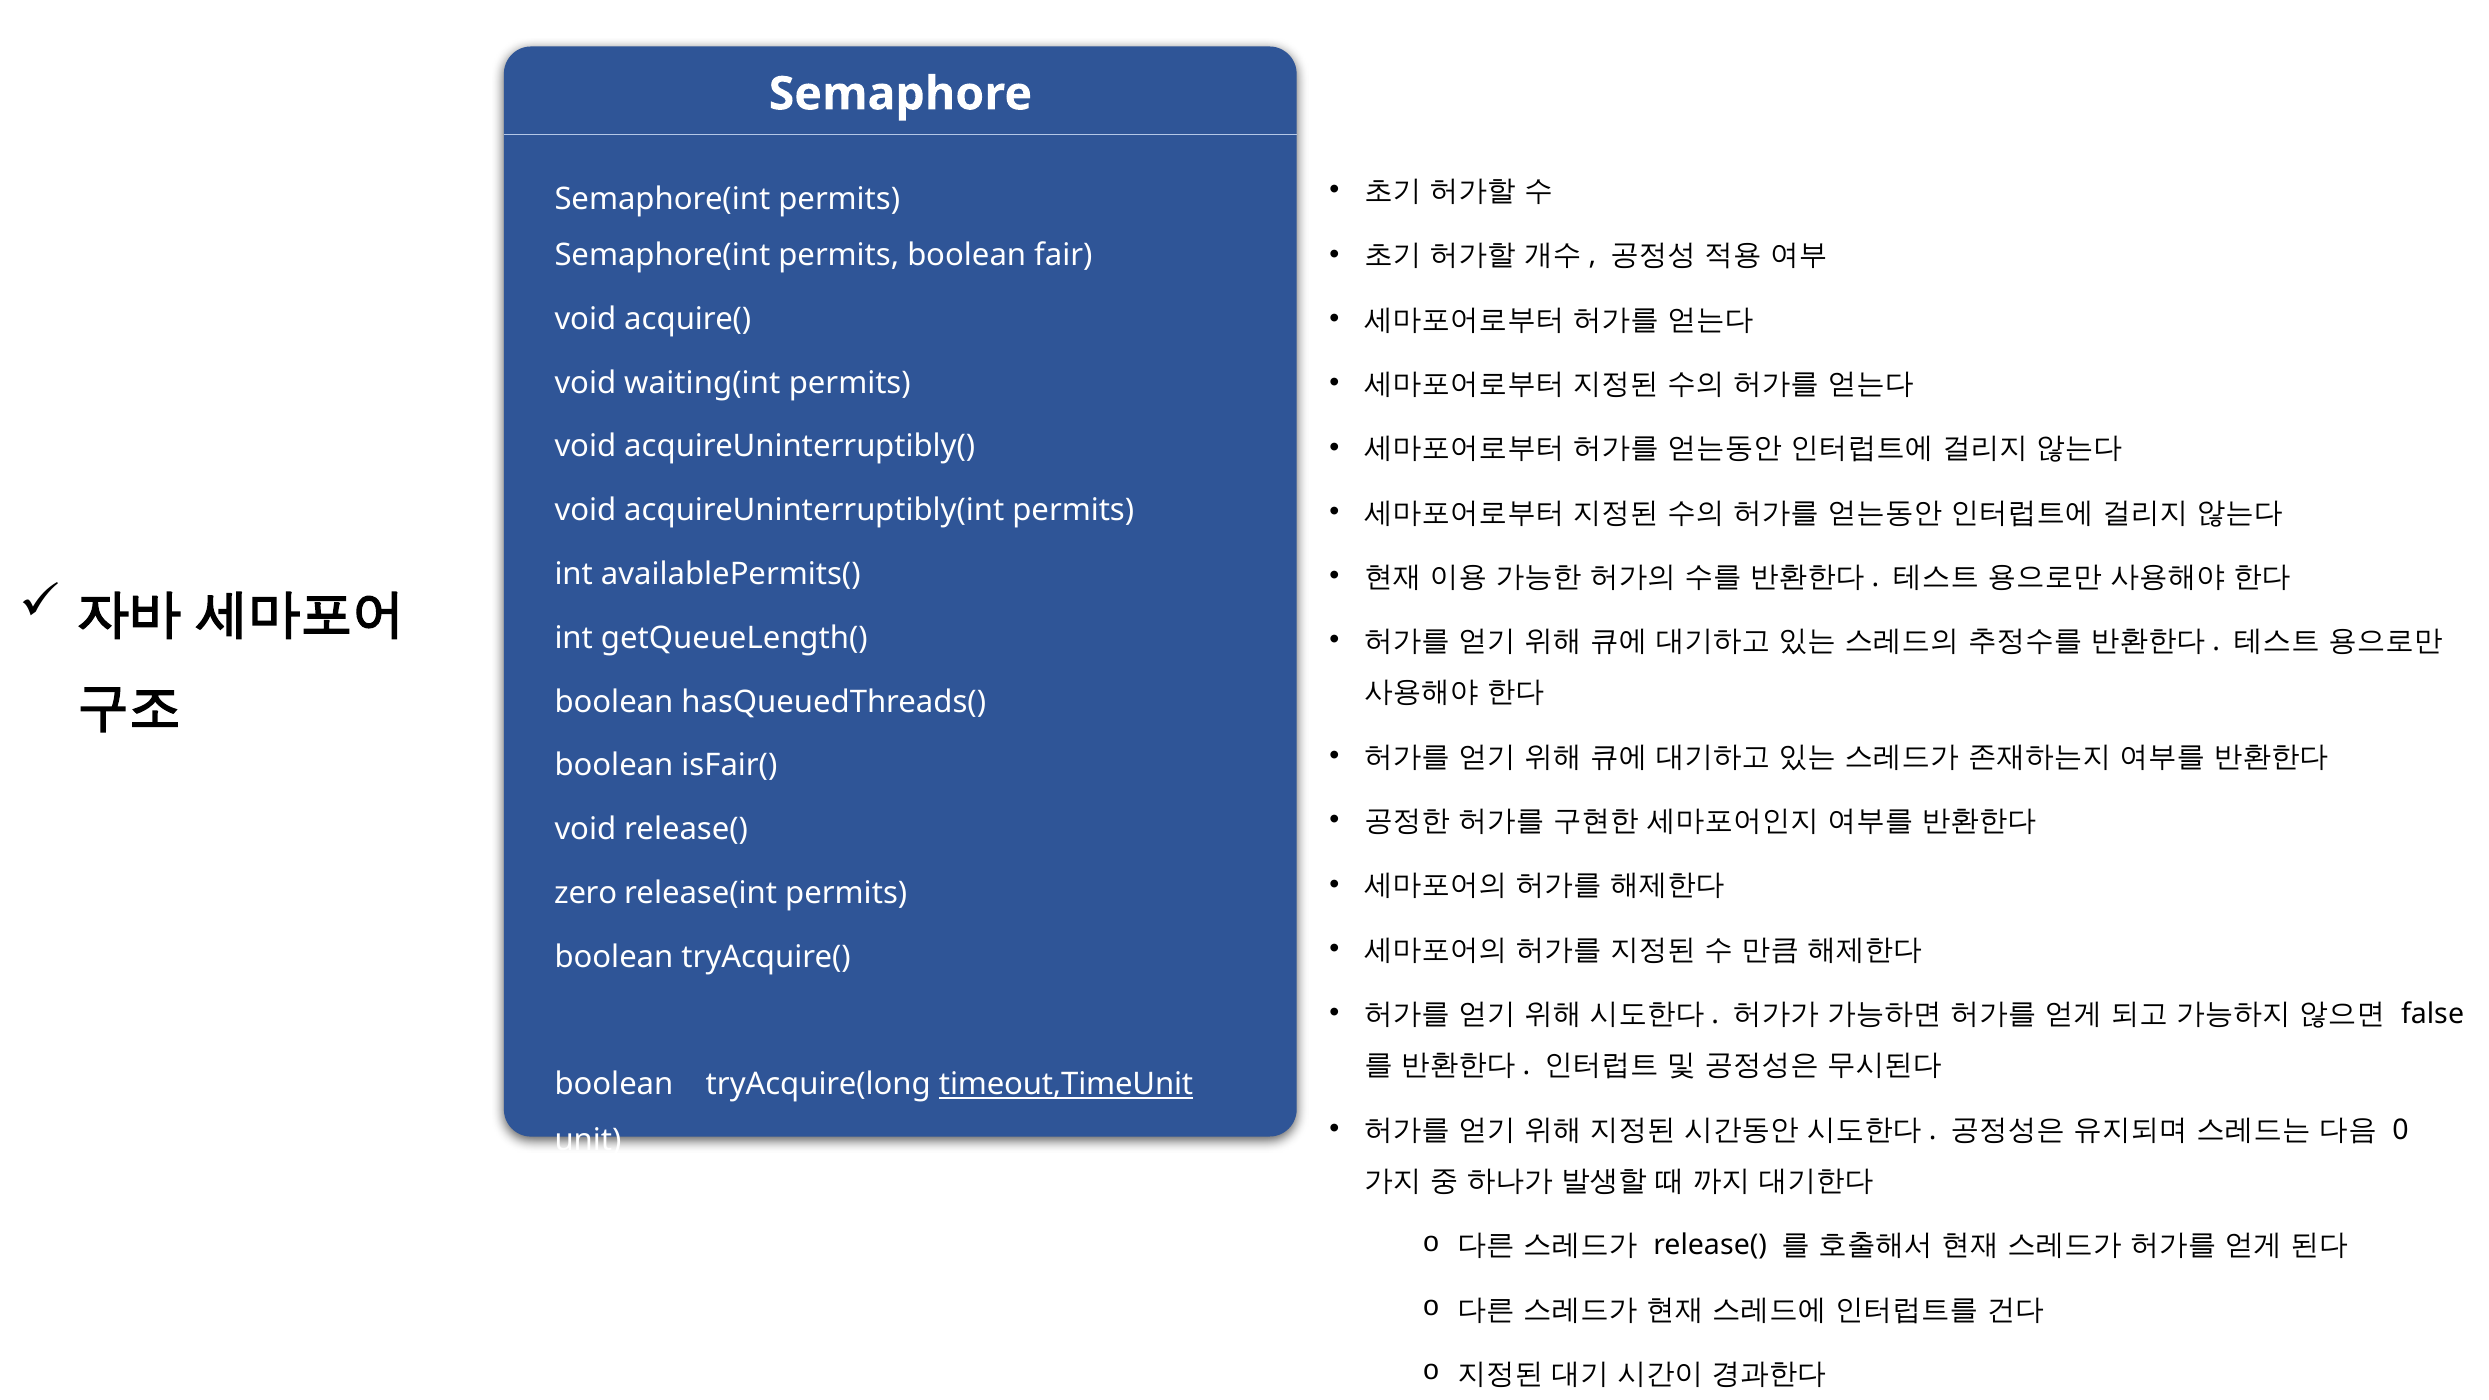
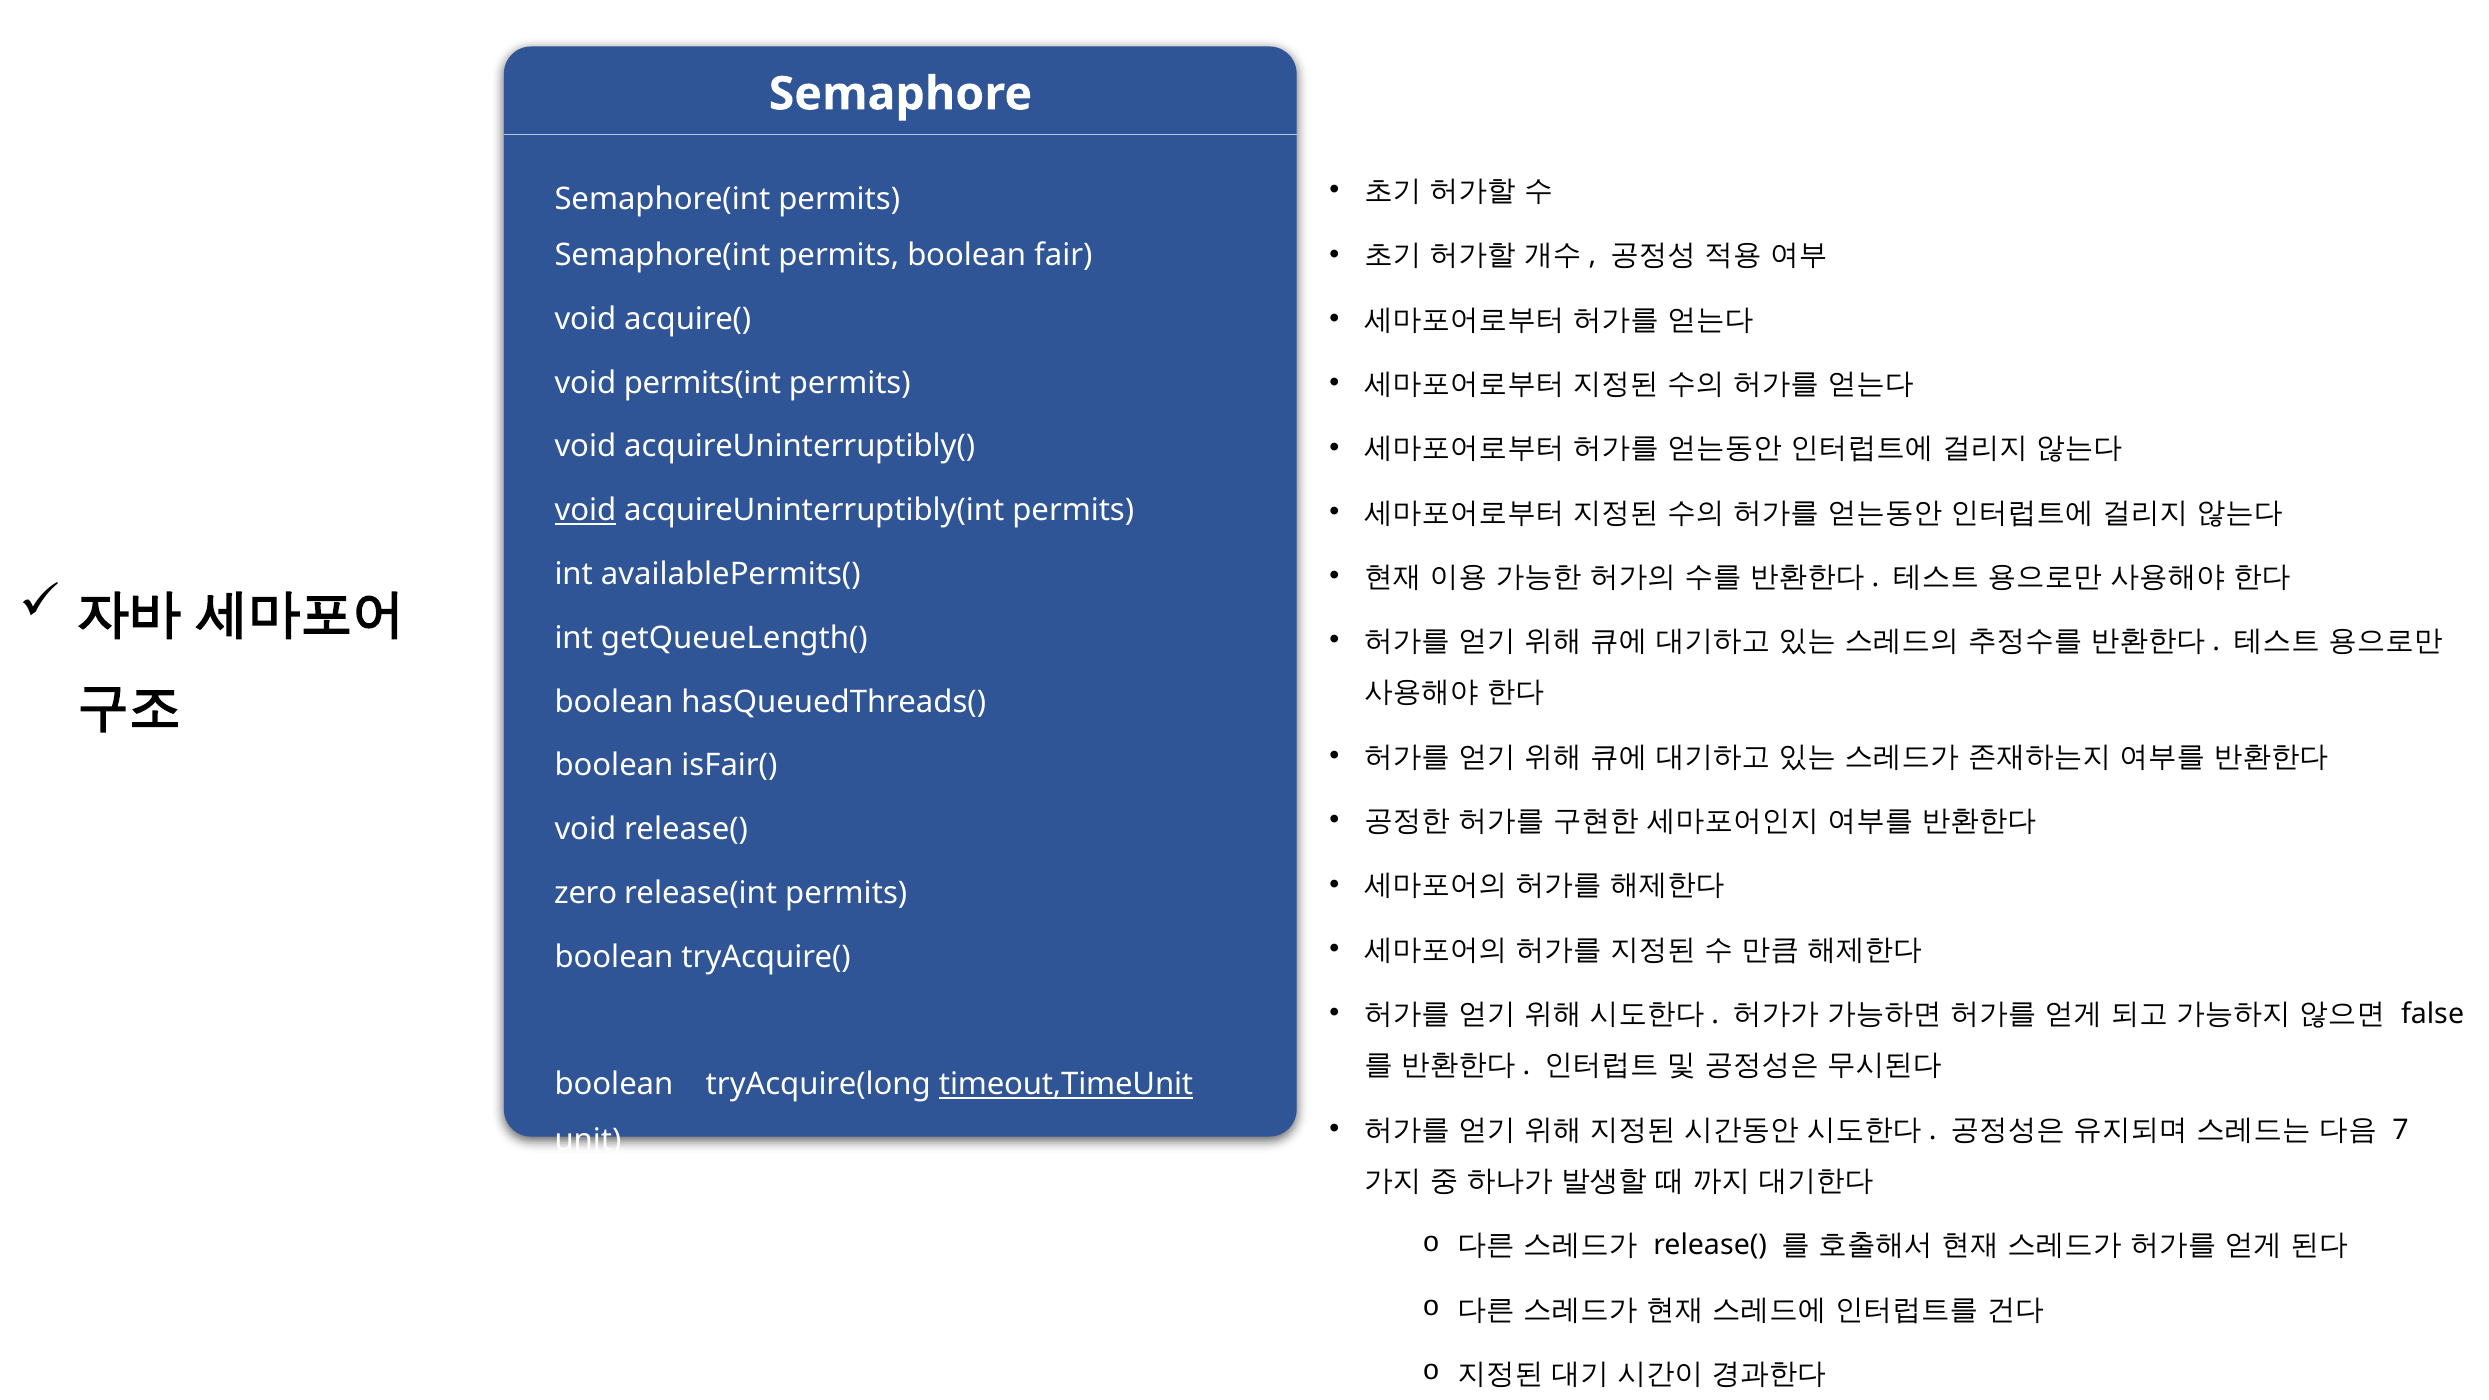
waiting(int: waiting(int -> permits(int (702, 383)
void underline: none -> present (585, 510)
0: 0 -> 7 (2401, 1130)
